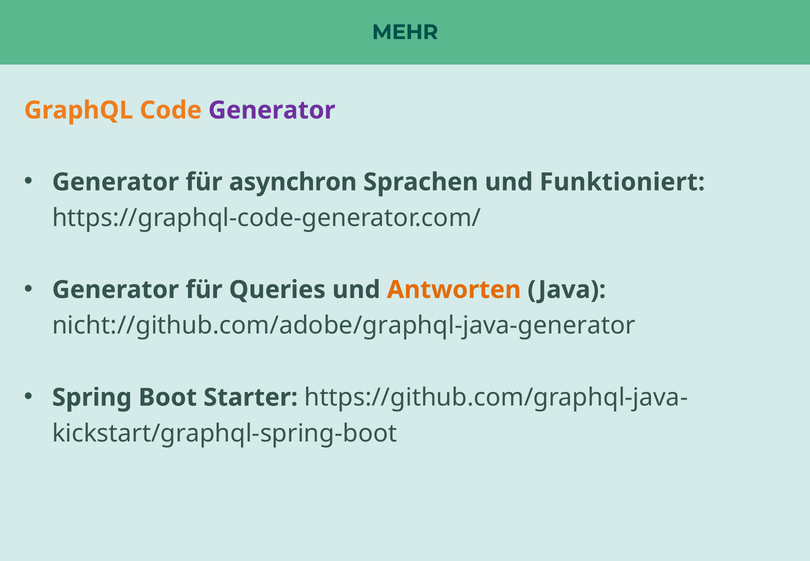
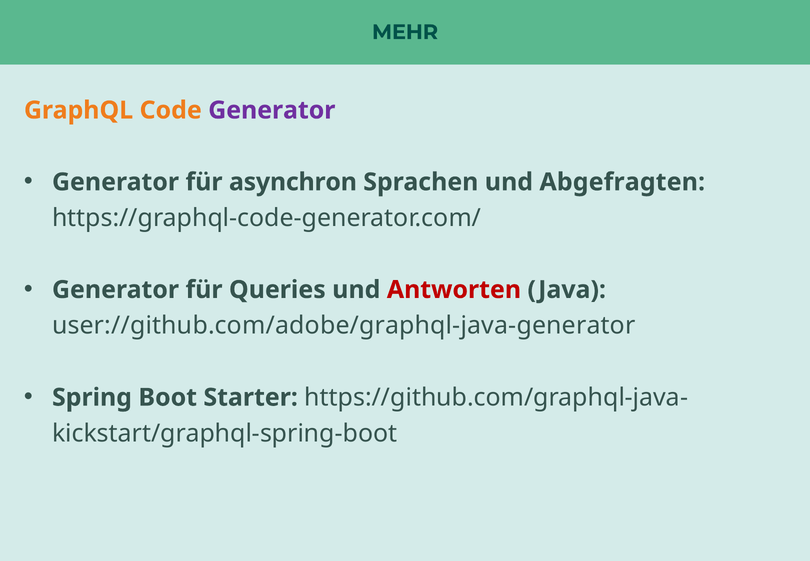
Funktioniert: Funktioniert -> Abgefragten (622, 182)
Antworten colour: orange -> red (454, 290)
nicht://github.com/adobe/graphql-java-generator: nicht://github.com/adobe/graphql-java-generator -> user://github.com/adobe/graphql-java-generator (344, 326)
